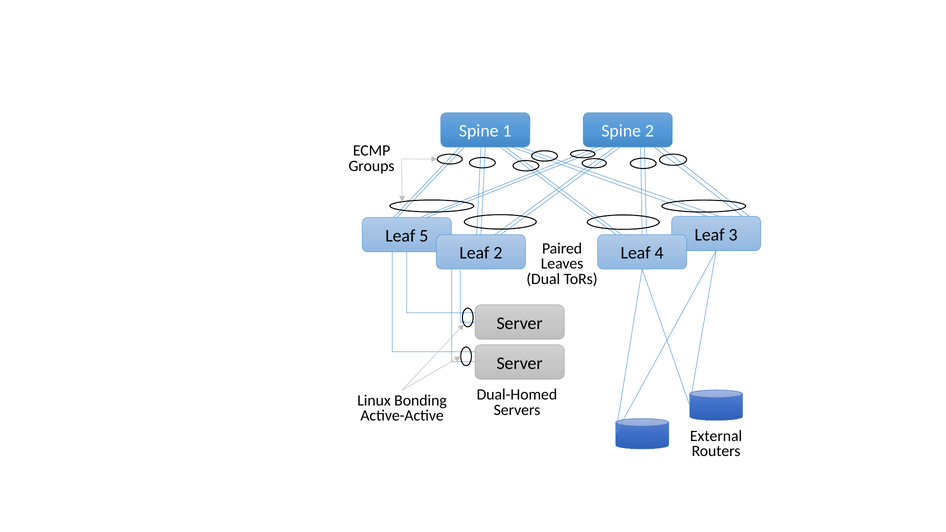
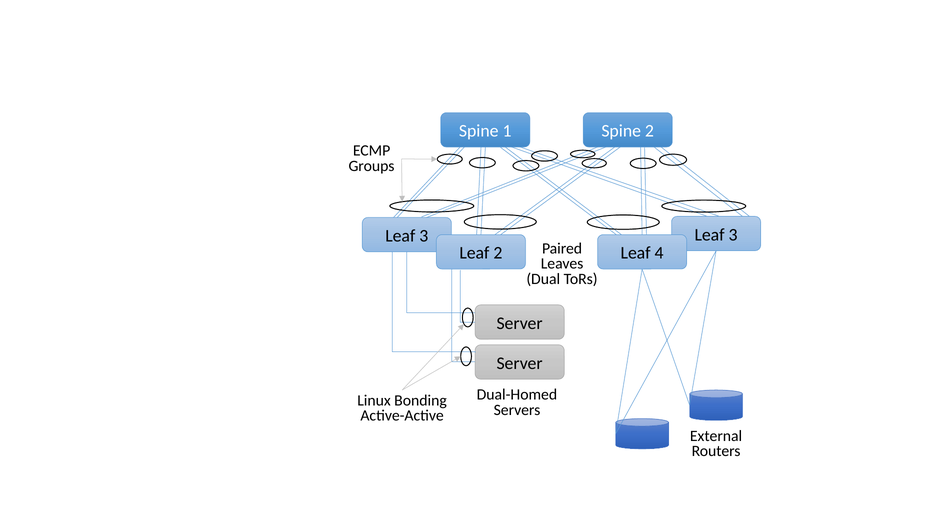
5: 5 -> 3 (424, 236)
